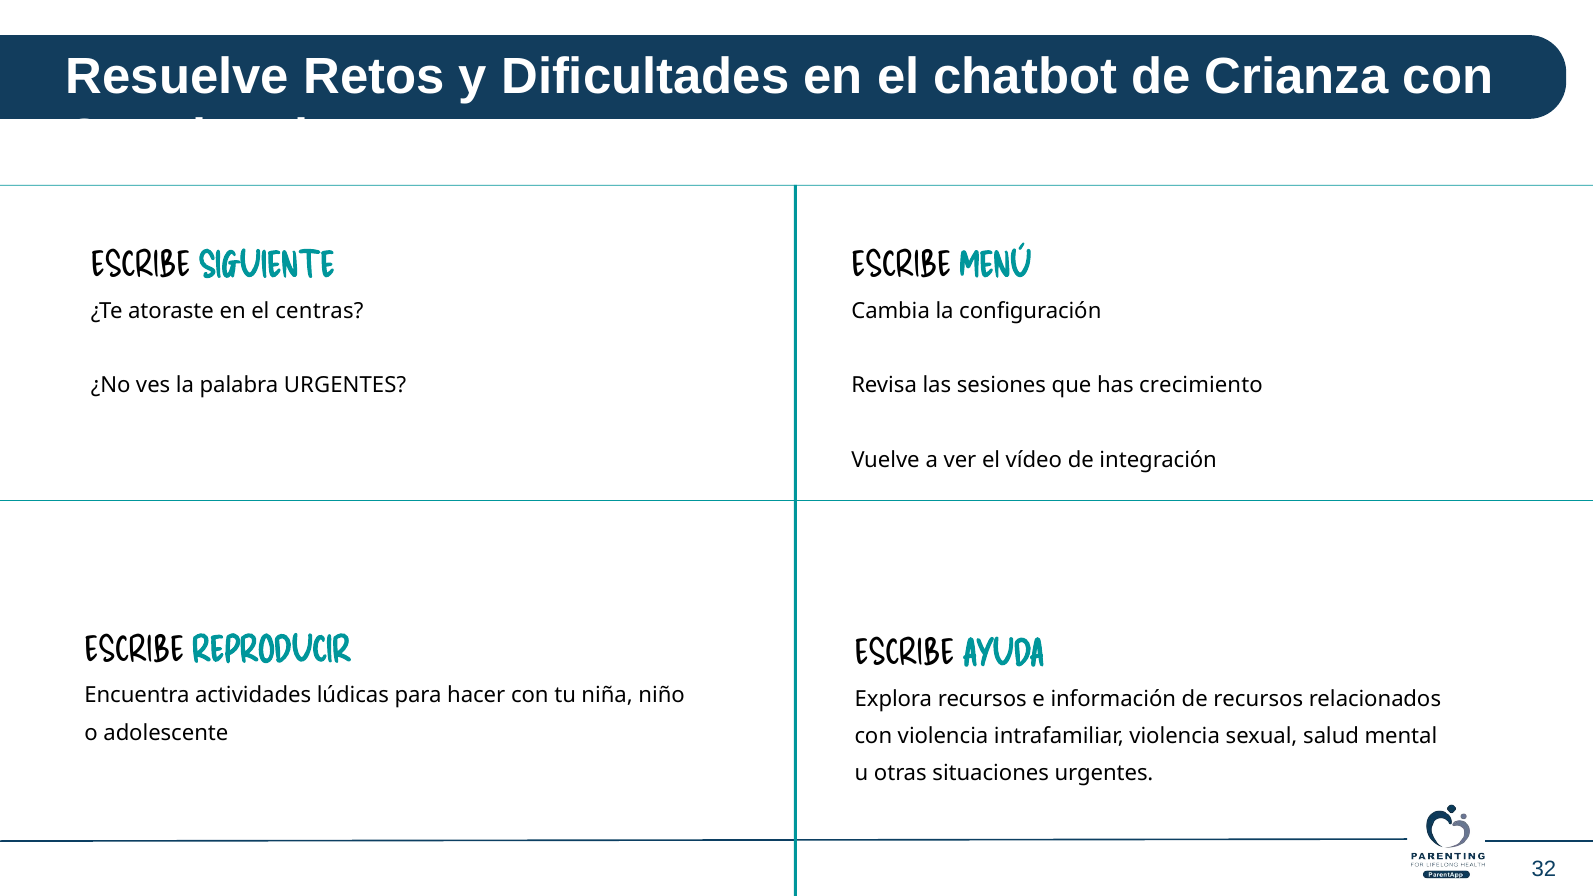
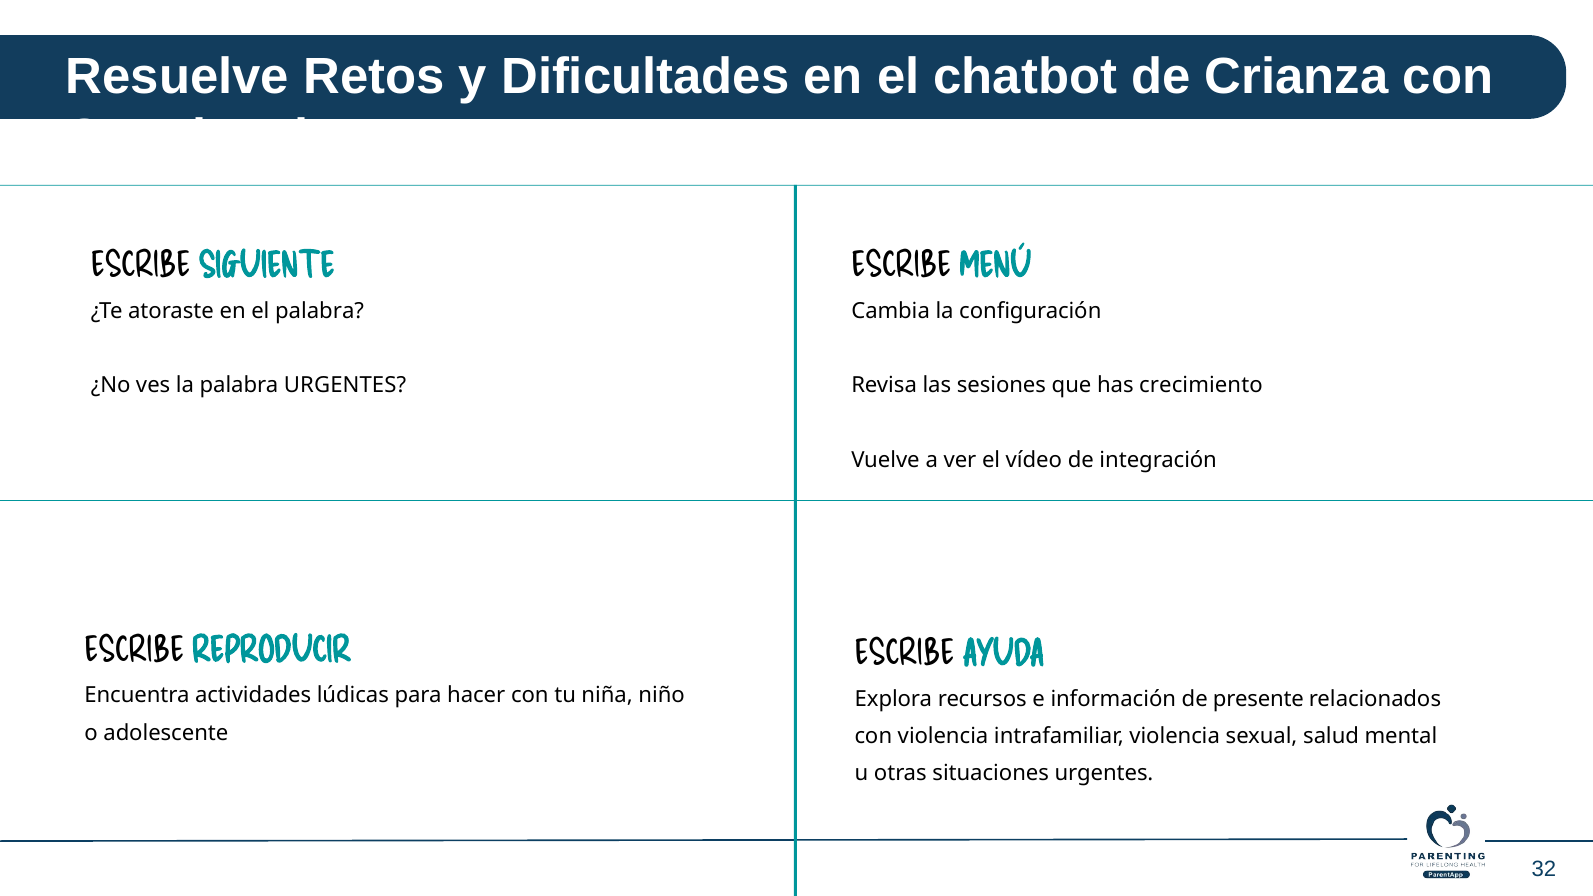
el centras: centras -> palabra (320, 311)
de recursos: recursos -> presente (1258, 699)
